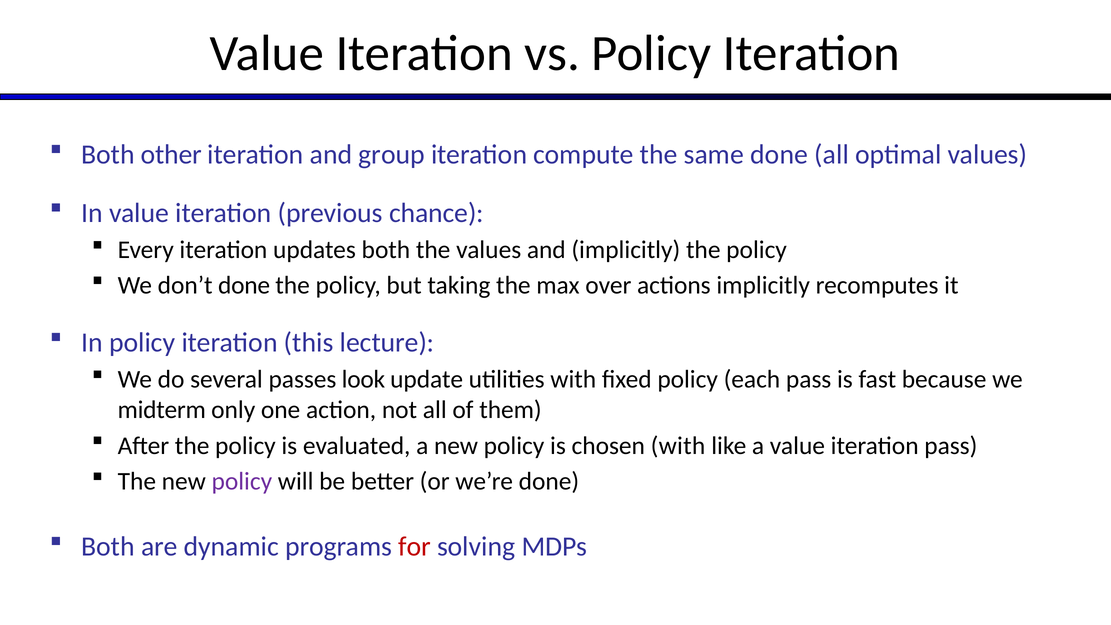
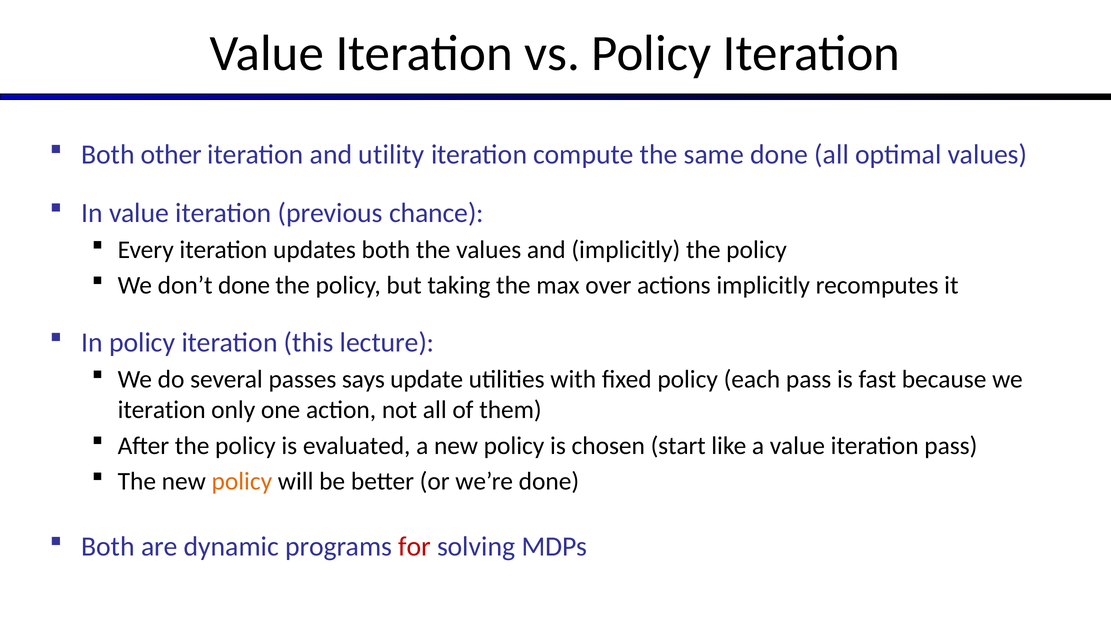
group: group -> utility (392, 155)
look: look -> says (363, 379)
midterm: midterm -> iteration (162, 410)
chosen with: with -> start (678, 446)
policy colour: purple -> orange (242, 481)
